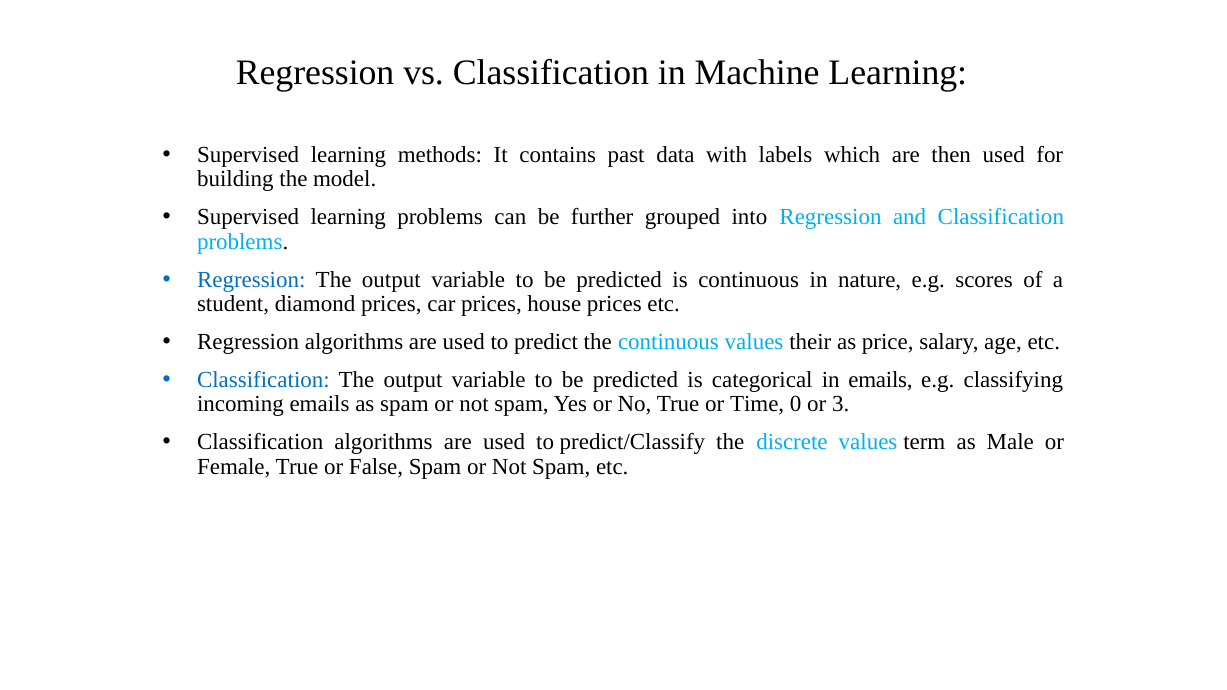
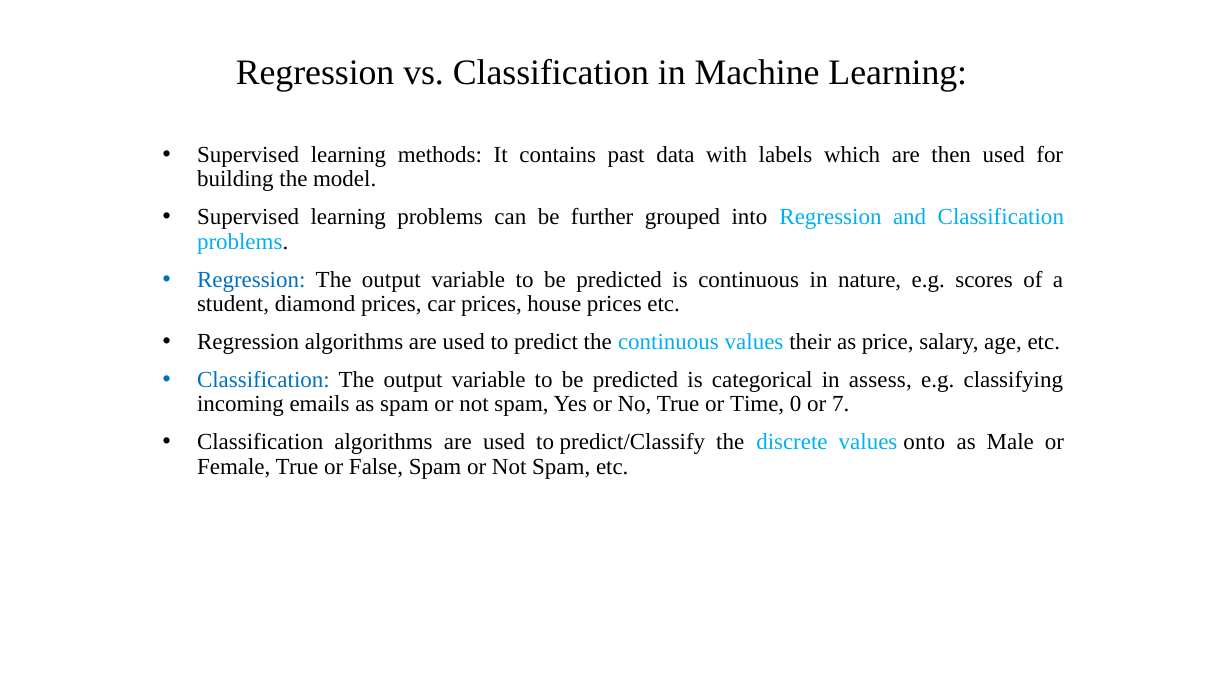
in emails: emails -> assess (880, 380)
3: 3 -> 7 (841, 404)
term: term -> onto (924, 442)
